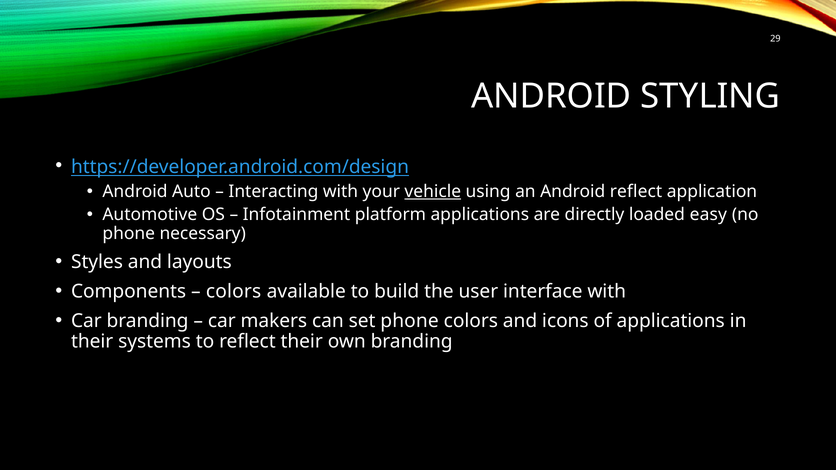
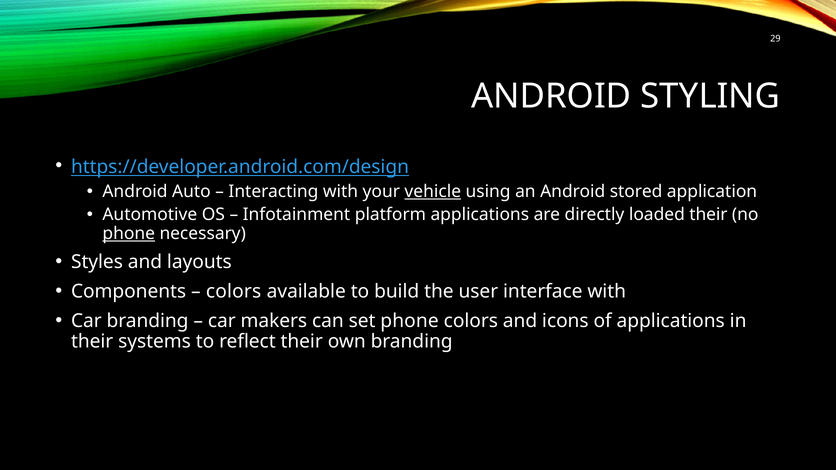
Android reflect: reflect -> stored (636, 192)
loaded easy: easy -> their (708, 215)
phone underline: none -> present (129, 234)
